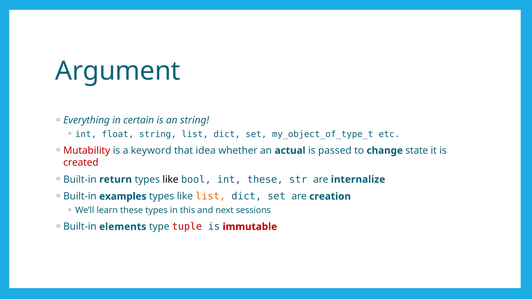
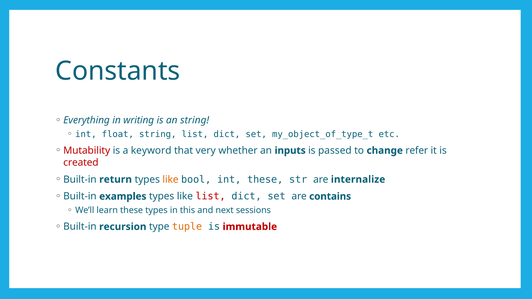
Argument: Argument -> Constants (118, 71)
certain: certain -> writing (139, 120)
idea: idea -> very (206, 151)
actual: actual -> inputs (290, 151)
state: state -> refer (417, 151)
like colour: black -> orange (171, 180)
list colour: orange -> red (211, 197)
creation: creation -> contains (330, 197)
elements: elements -> recursion (123, 227)
tuple colour: red -> orange (187, 227)
